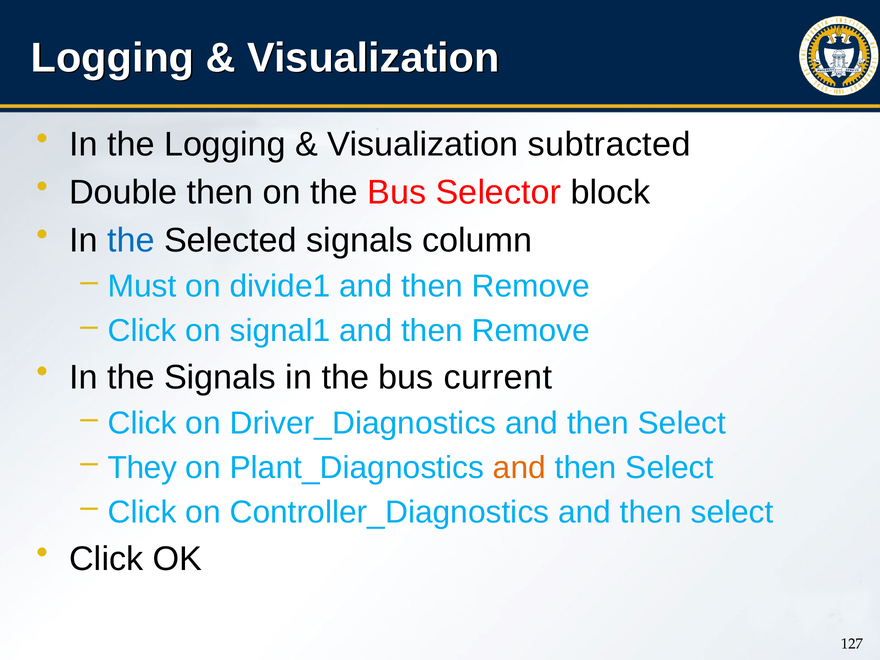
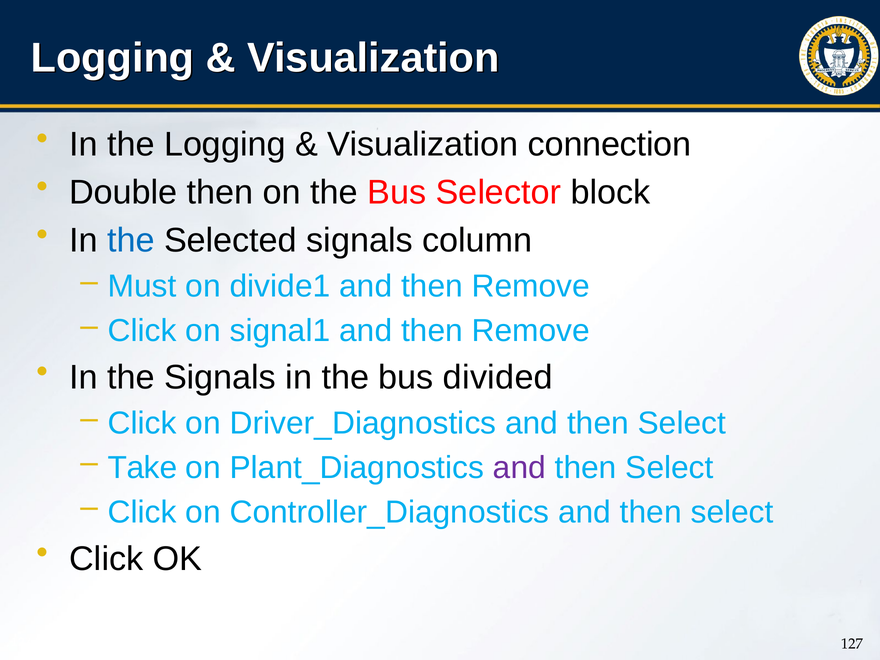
subtracted: subtracted -> connection (610, 145)
current: current -> divided (498, 377)
They: They -> Take (142, 468)
and colour: orange -> purple (519, 468)
